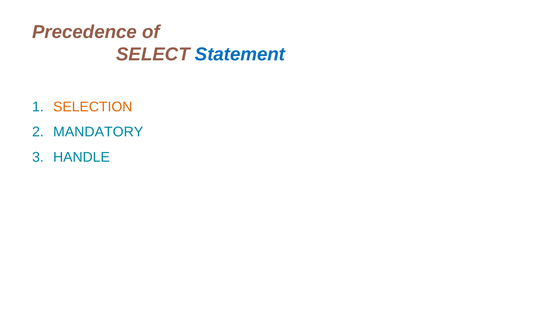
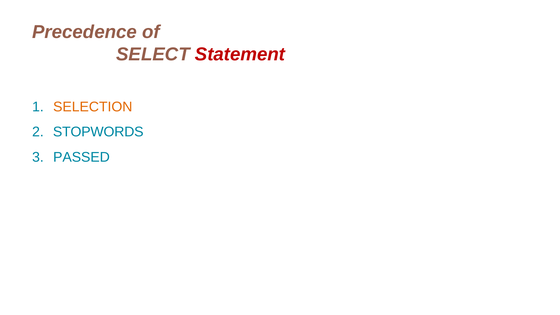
Statement colour: blue -> red (240, 54)
MANDATORY: MANDATORY -> STOPWORDS (98, 132)
HANDLE: HANDLE -> PASSED (81, 157)
